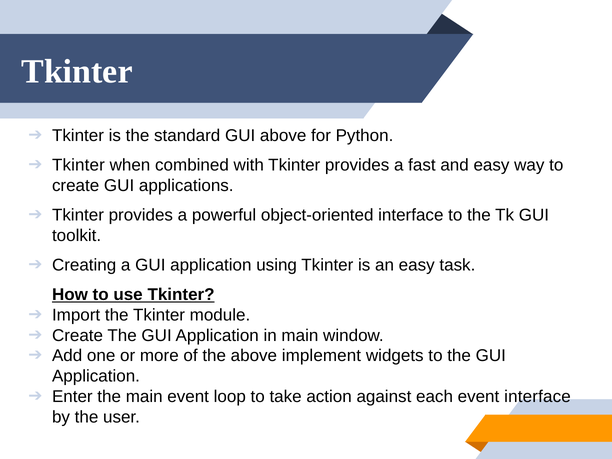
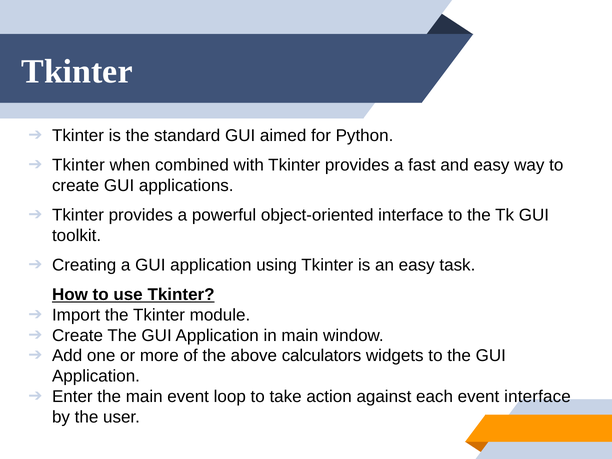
GUI above: above -> aimed (283, 135)
implement: implement -> calculators (322, 356)
